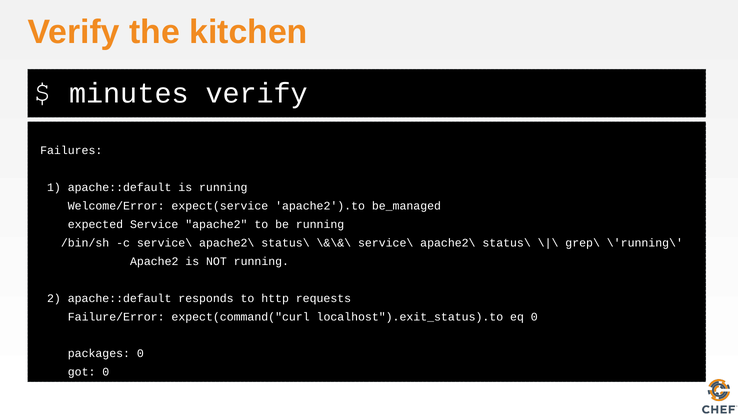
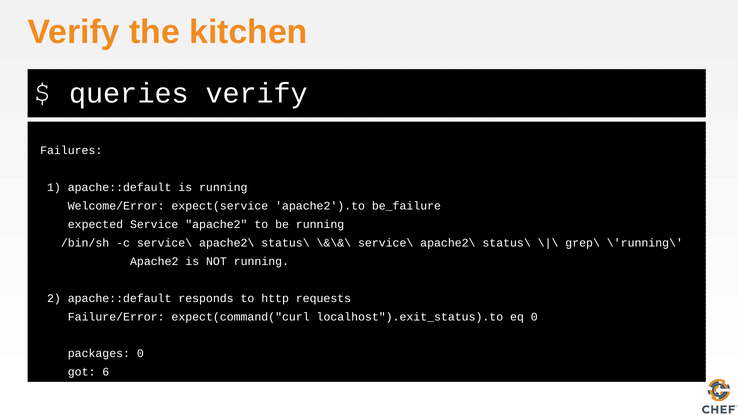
minutes: minutes -> queries (129, 93)
be_managed: be_managed -> be_failure (406, 206)
got 0: 0 -> 6 (106, 372)
